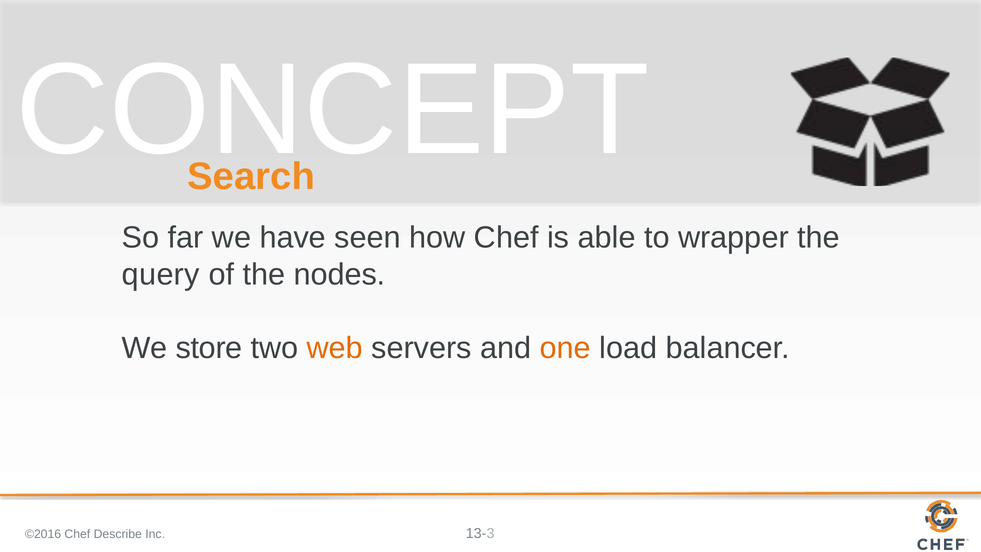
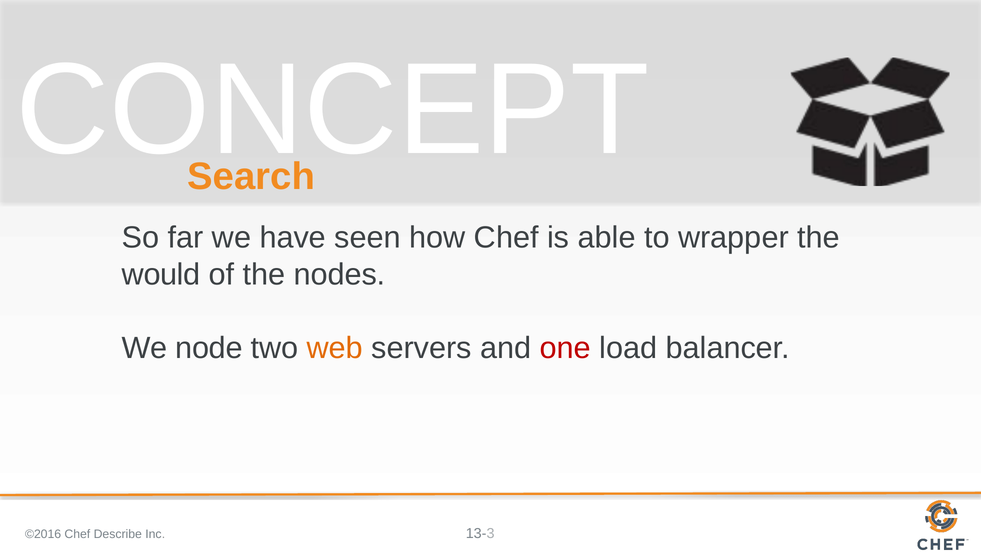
query: query -> would (161, 274)
store: store -> node (209, 348)
one colour: orange -> red (565, 348)
